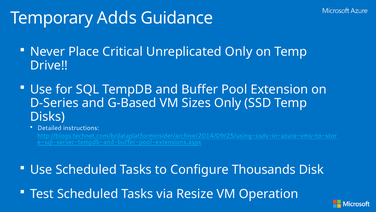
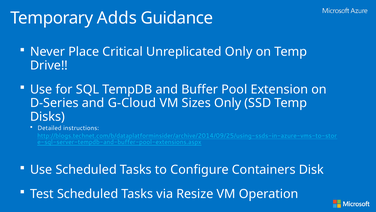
G-Based: G-Based -> G-Cloud (132, 103)
Thousands: Thousands -> Containers (264, 169)
